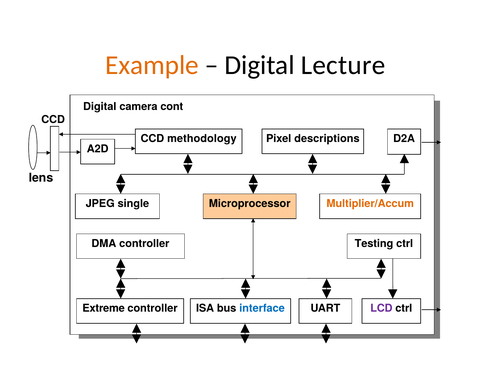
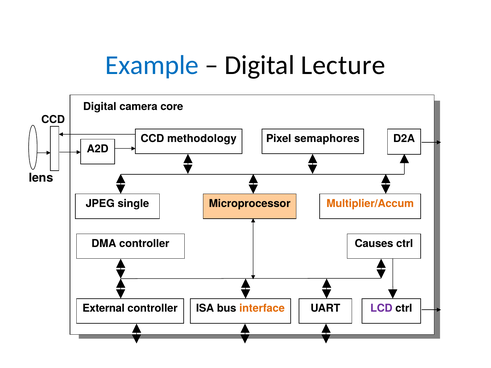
Example colour: orange -> blue (152, 65)
cont: cont -> core (172, 107)
descriptions: descriptions -> semaphores (327, 139)
Testing: Testing -> Causes (374, 244)
Extreme: Extreme -> External (104, 309)
interface colour: blue -> orange (262, 309)
